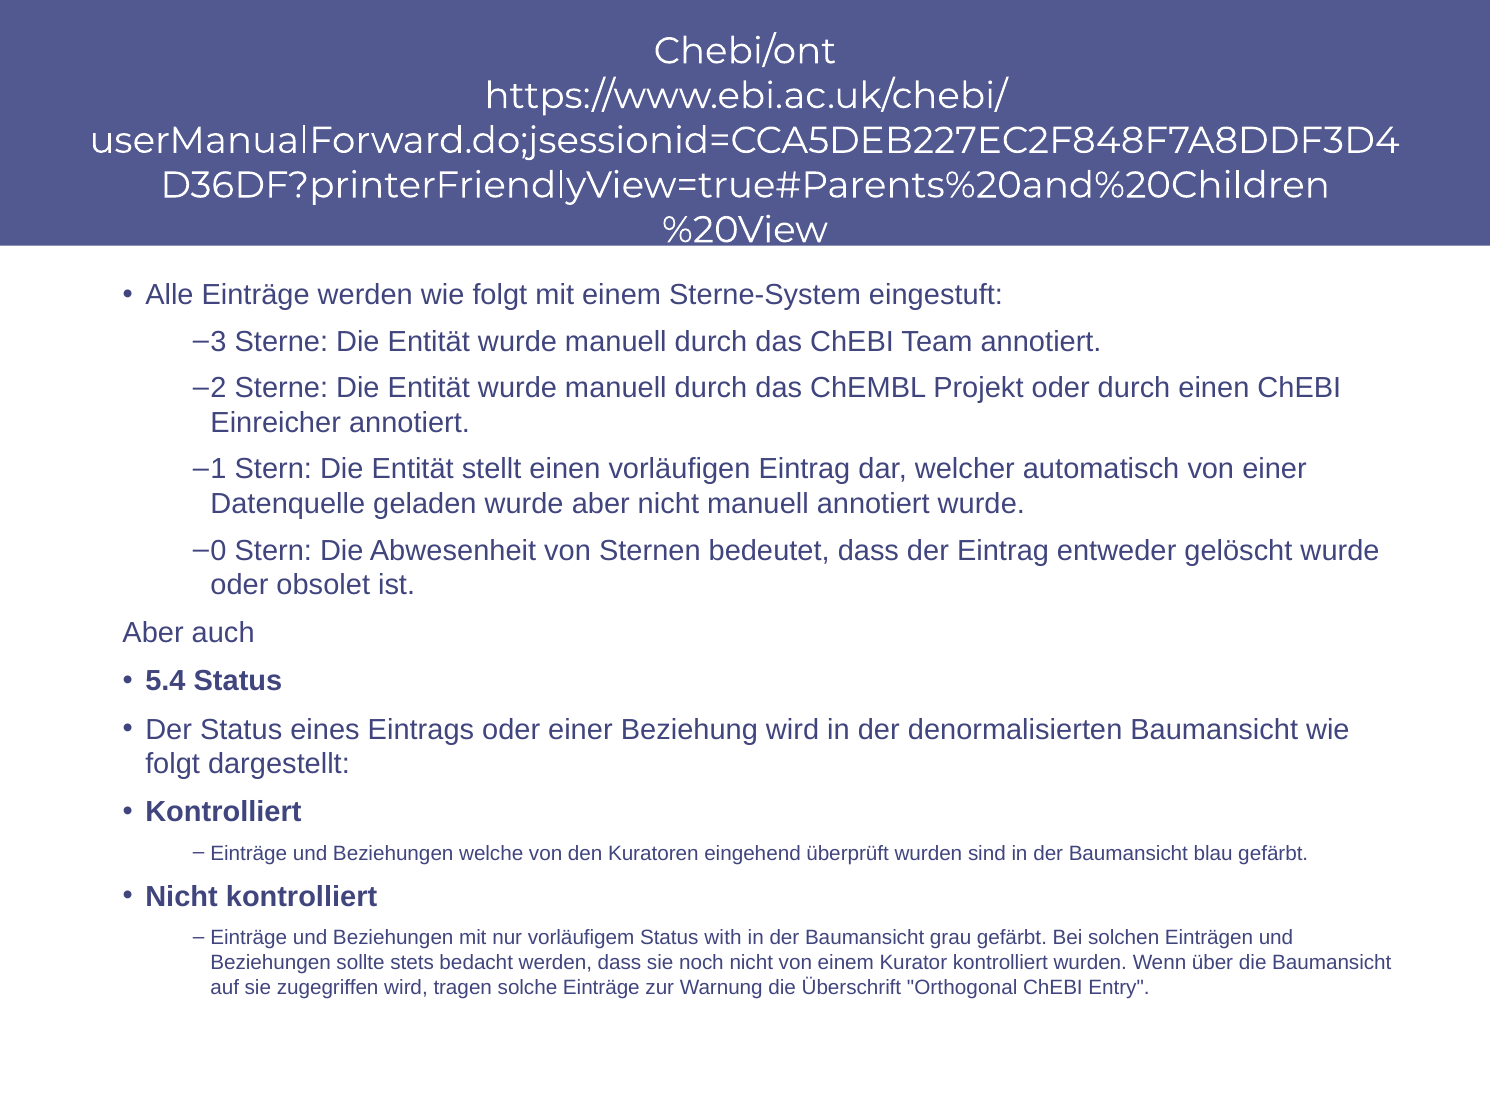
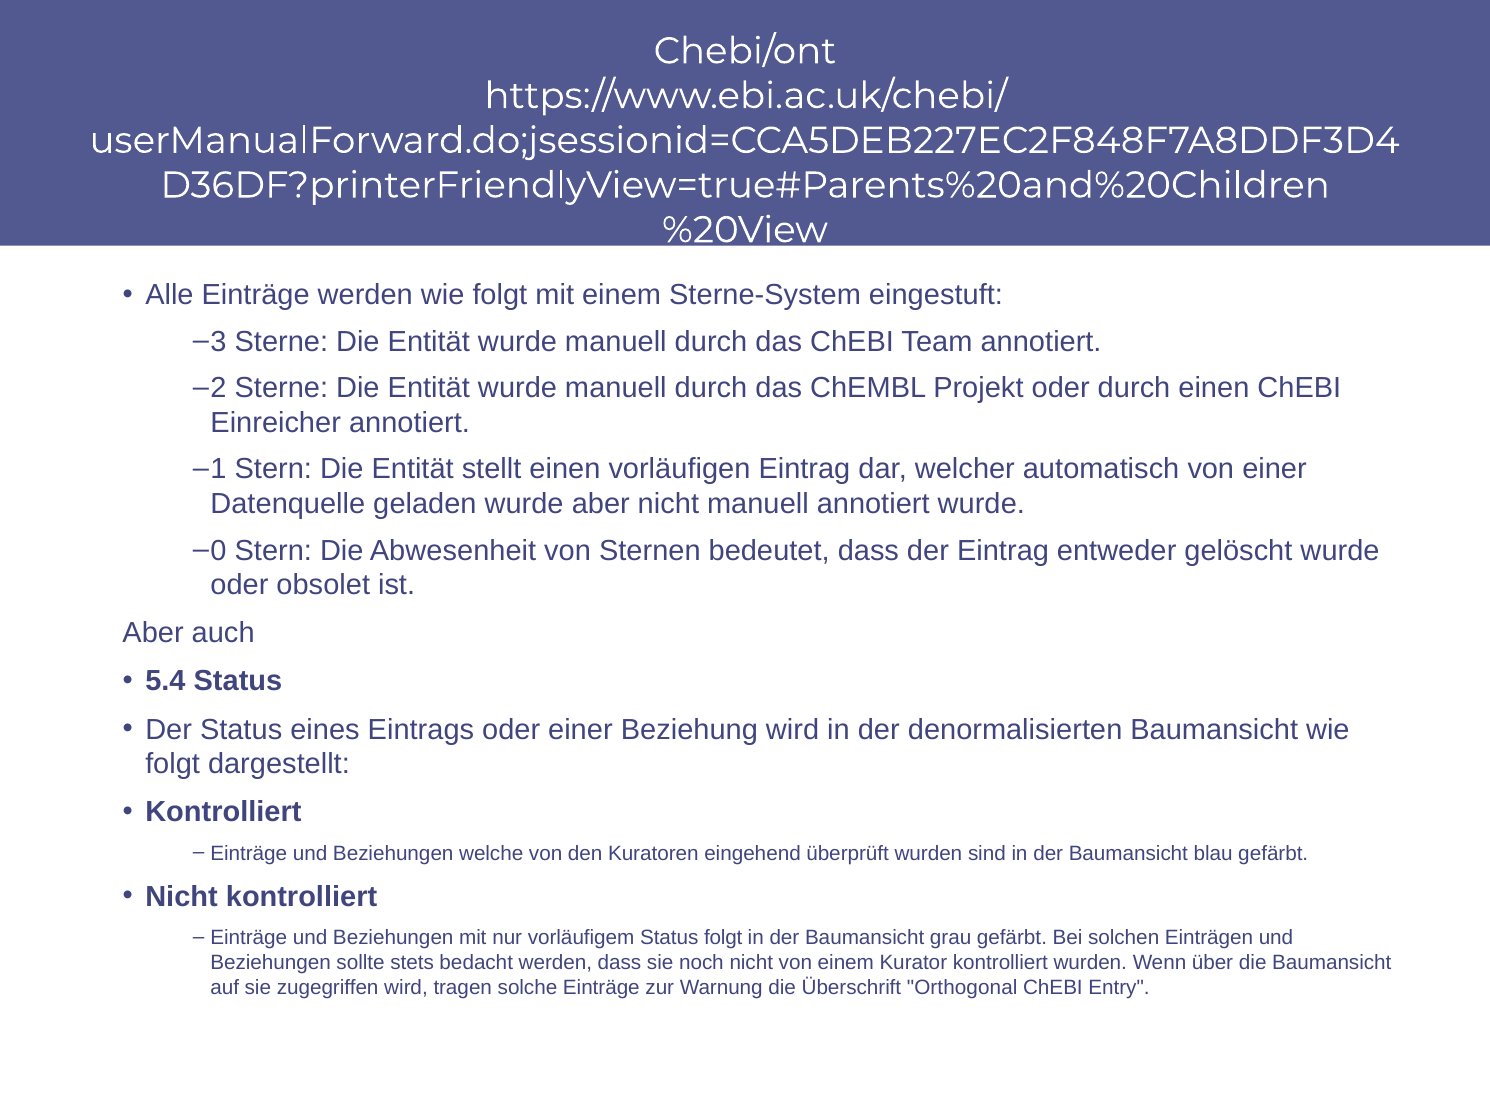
Status with: with -> folgt (723, 937)
